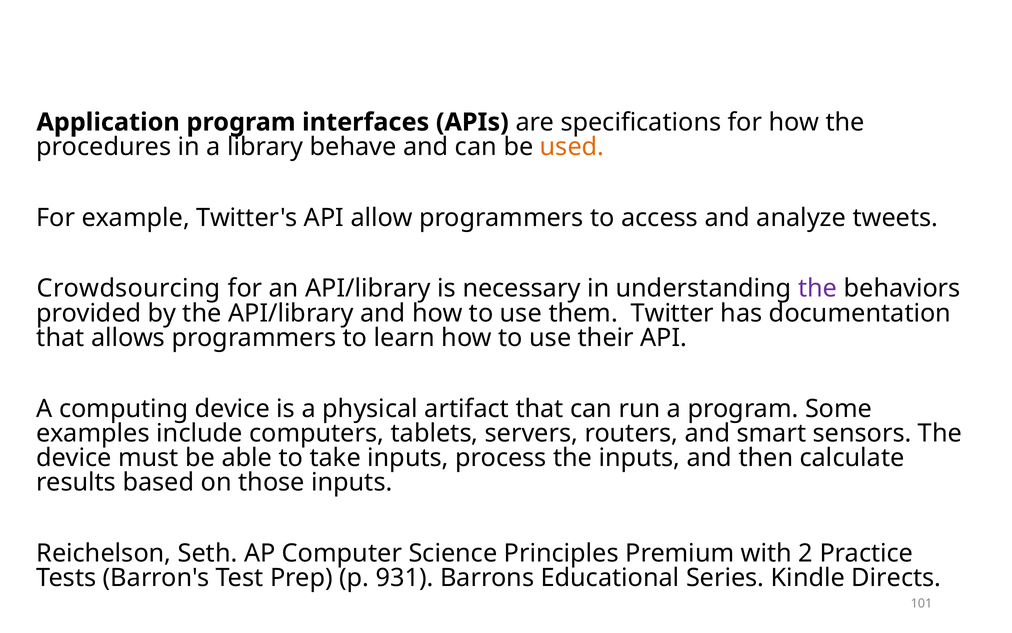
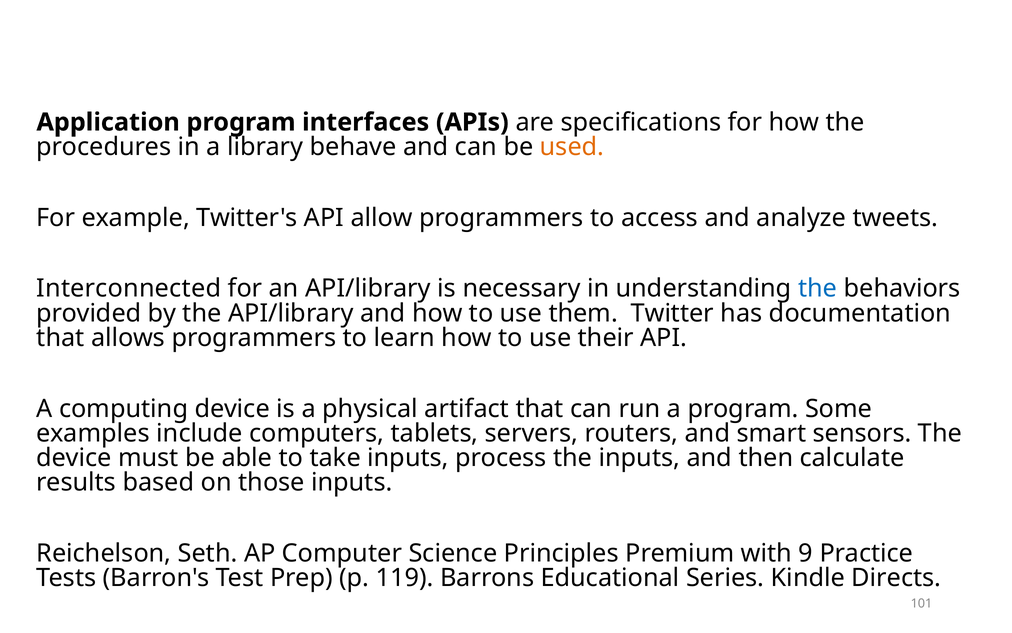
Crowdsourcing: Crowdsourcing -> Interconnected (129, 288)
the colour: purple -> blue (818, 288)
2: 2 -> 9 (806, 553)
931: 931 -> 119 (405, 578)
